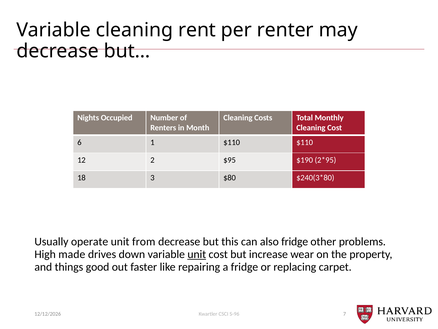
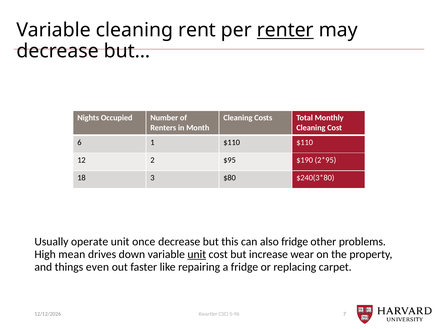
renter underline: none -> present (285, 30)
from: from -> once (144, 241)
made: made -> mean (72, 254)
good: good -> even (97, 267)
